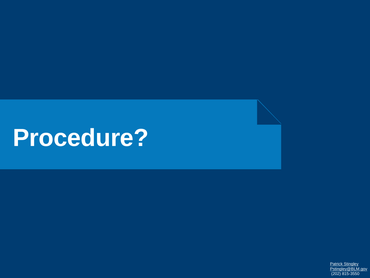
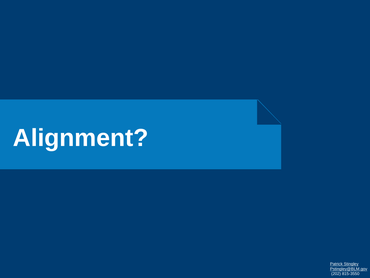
Procedure: Procedure -> Alignment (81, 138)
